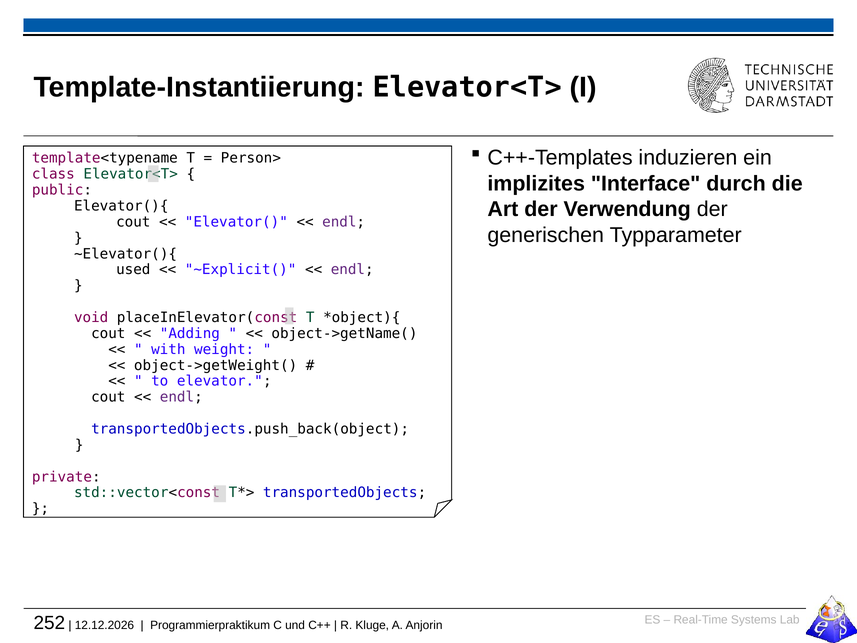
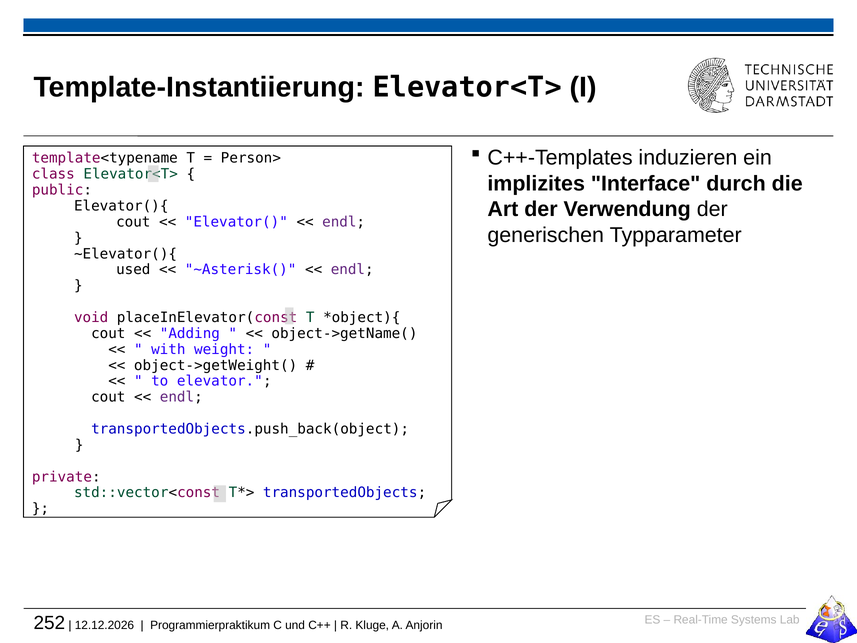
~Explicit(: ~Explicit( -> ~Asterisk( (241, 270)
